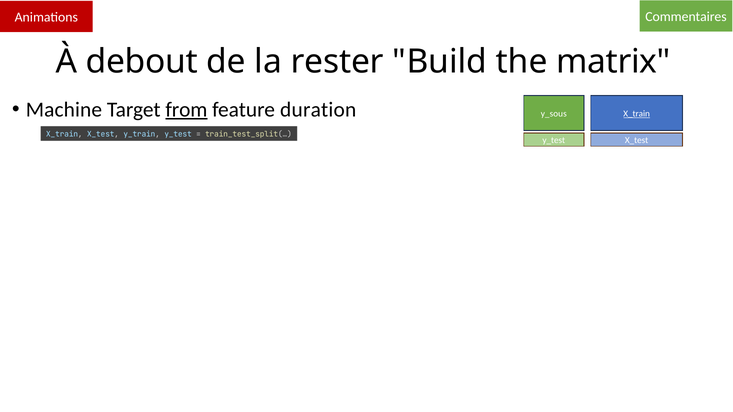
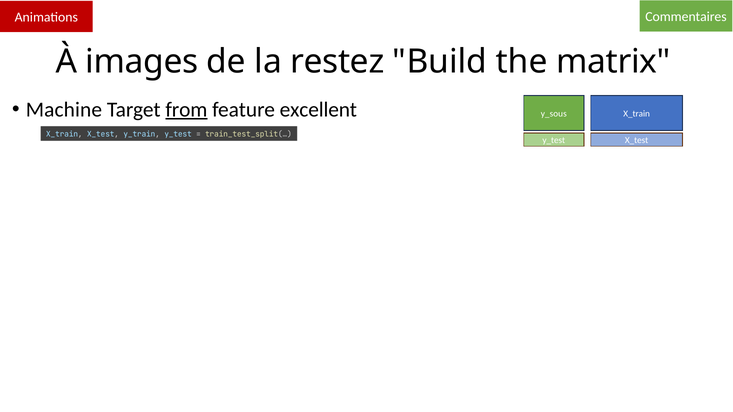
debout: debout -> images (142, 62)
rester: rester -> restez (337, 62)
duration: duration -> excellent (318, 110)
X_train underline: present -> none (637, 114)
